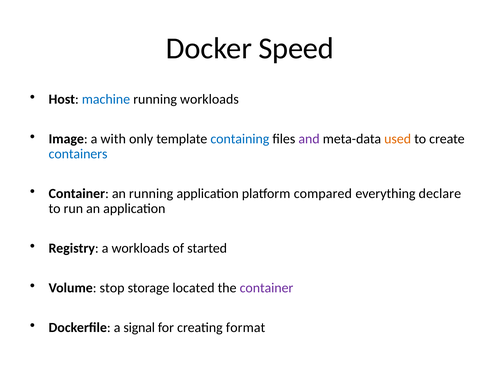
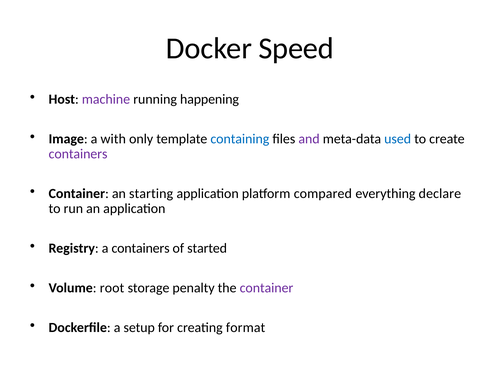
machine colour: blue -> purple (106, 99)
running workloads: workloads -> happening (210, 99)
used colour: orange -> blue (398, 139)
containers colour: blue -> purple (78, 154)
an running: running -> starting (151, 193)
a workloads: workloads -> containers (141, 248)
stop: stop -> root (112, 287)
located: located -> penalty (194, 287)
signal: signal -> setup (139, 327)
